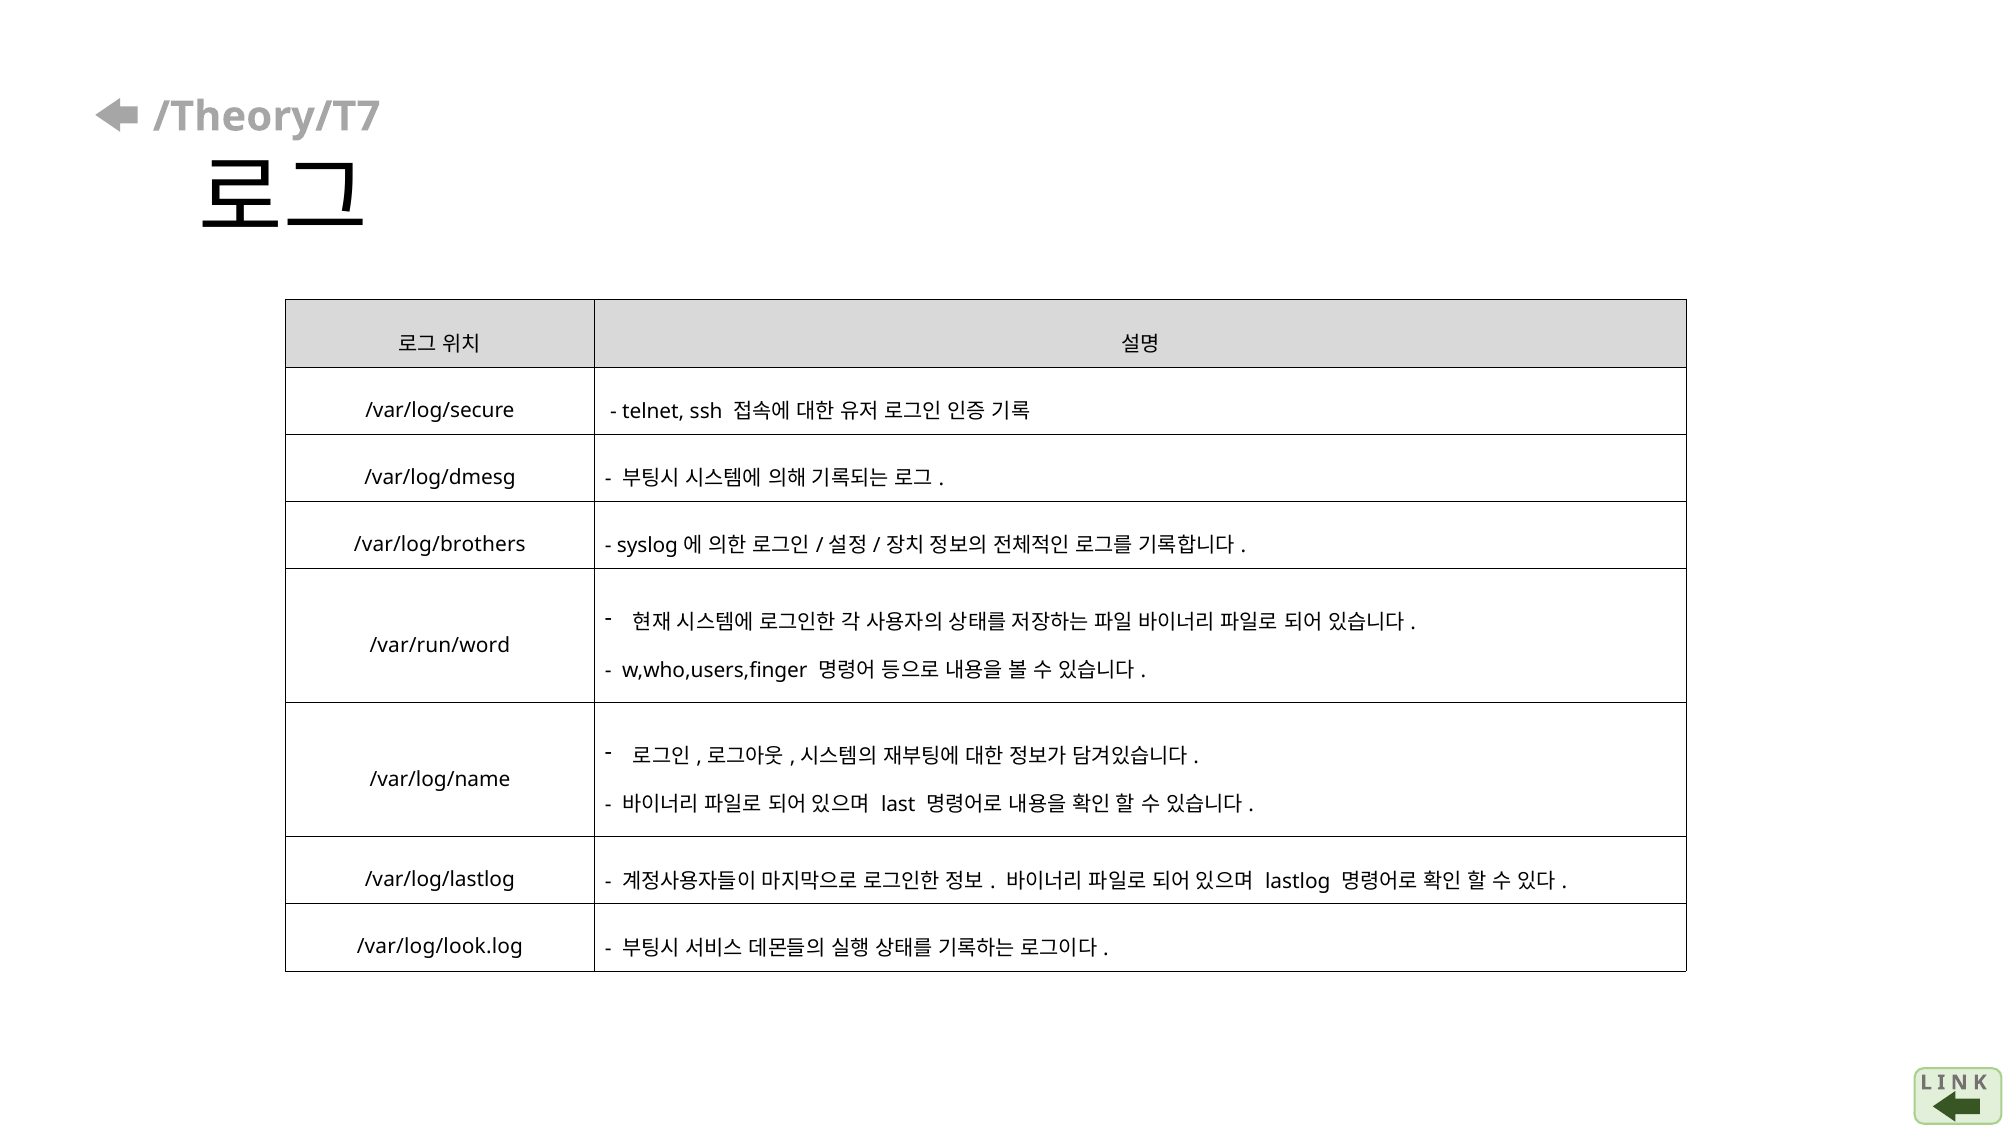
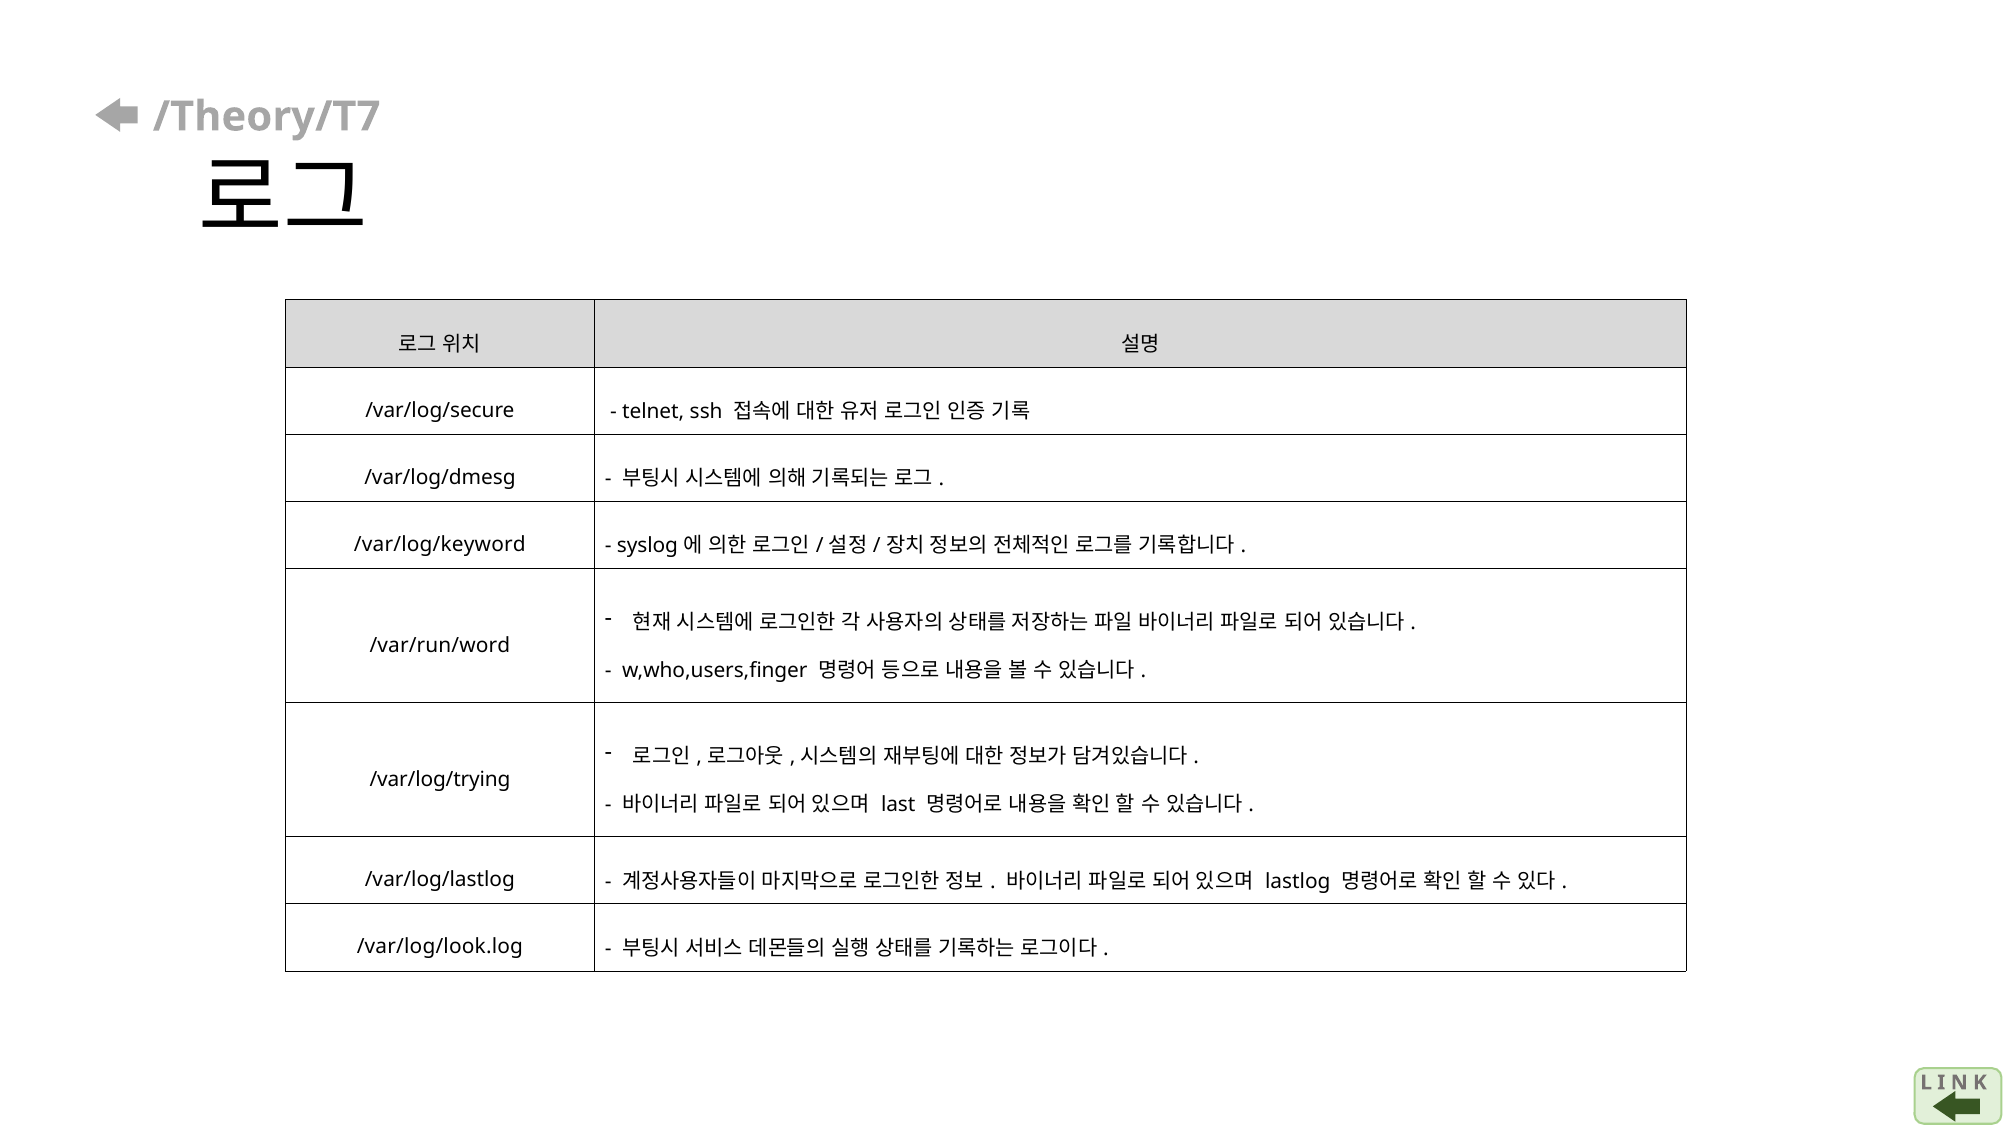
/var/log/brothers: /var/log/brothers -> /var/log/keyword (440, 545)
/var/log/name: /var/log/name -> /var/log/trying (440, 779)
